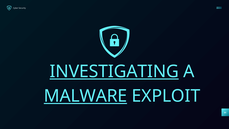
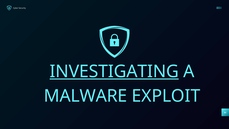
MALWARE underline: present -> none (86, 96)
